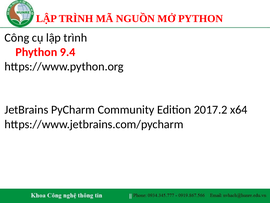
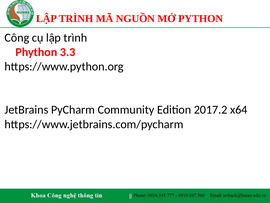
9.4: 9.4 -> 3.3 (68, 52)
